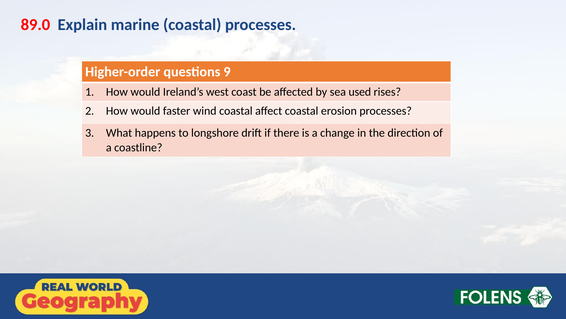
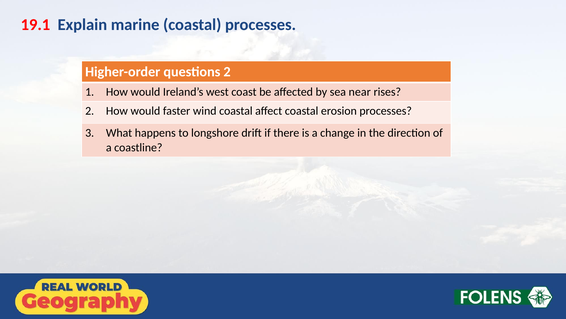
89.0: 89.0 -> 19.1 (35, 24)
questions 9: 9 -> 2 (227, 72)
used: used -> near (360, 92)
